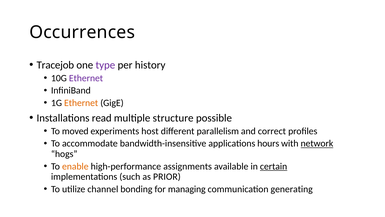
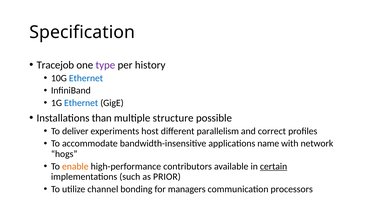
Occurrences: Occurrences -> Specification (82, 32)
Ethernet colour: purple -> blue (86, 78)
Ethernet colour: orange -> blue (81, 103)
read: read -> than (102, 118)
moved: moved -> deliver (75, 131)
hours: hours -> name (268, 143)
network underline: present -> none (317, 143)
assignments: assignments -> contributors (188, 166)
managing: managing -> managers (187, 189)
generating: generating -> processors (292, 189)
